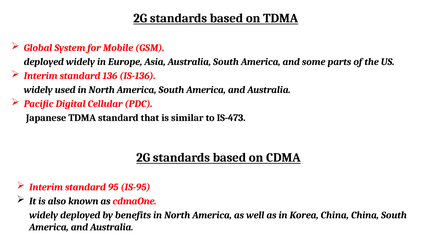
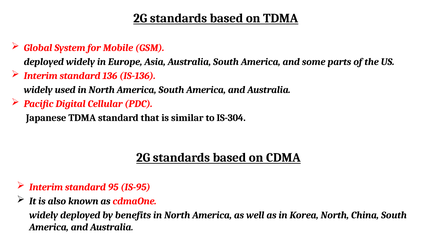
IS-473: IS-473 -> IS-304 (231, 118)
Korea China: China -> North (335, 215)
